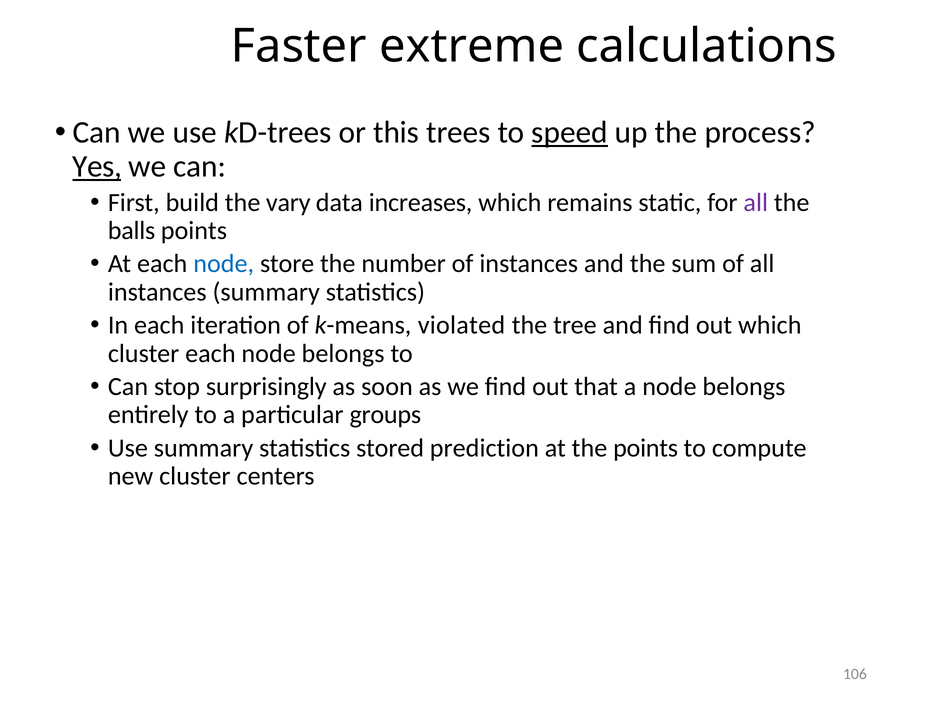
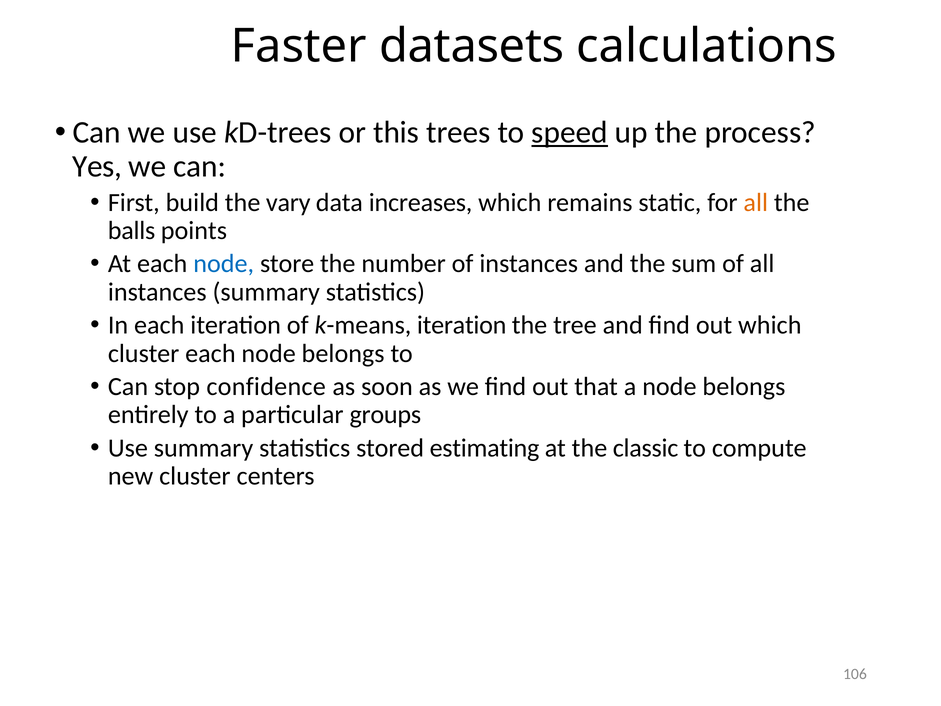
extreme: extreme -> datasets (472, 46)
Yes underline: present -> none (97, 166)
all colour: purple -> orange (756, 202)
k-means violated: violated -> iteration (462, 325)
surprisingly: surprisingly -> confidence (266, 386)
prediction: prediction -> estimating (485, 448)
the points: points -> classic (646, 448)
